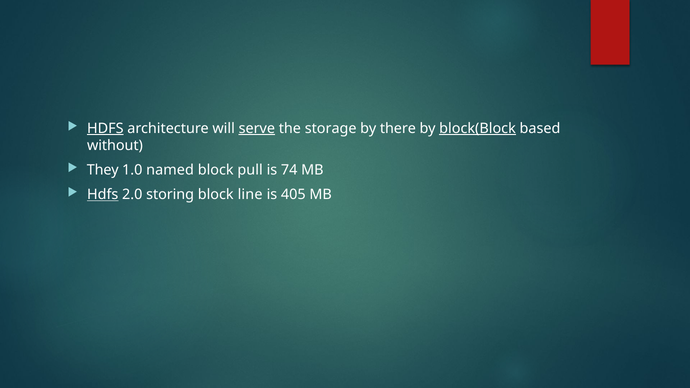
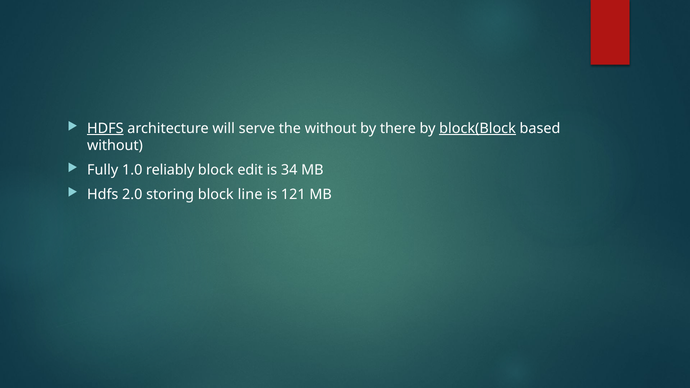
serve underline: present -> none (257, 128)
the storage: storage -> without (331, 128)
They: They -> Fully (103, 170)
named: named -> reliably (170, 170)
pull: pull -> edit (250, 170)
74: 74 -> 34 (289, 170)
Hdfs underline: present -> none (103, 195)
405: 405 -> 121 (293, 195)
